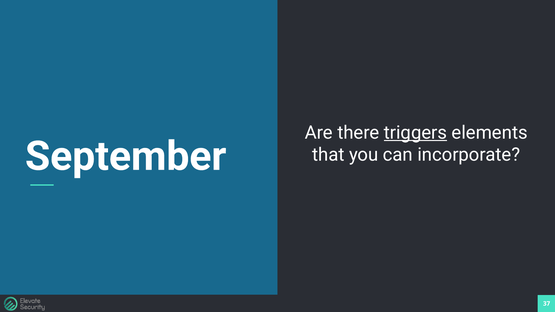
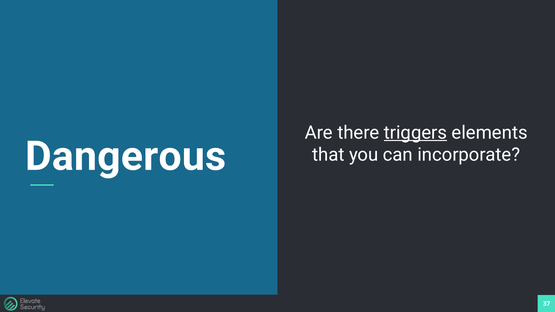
September: September -> Dangerous (126, 156)
